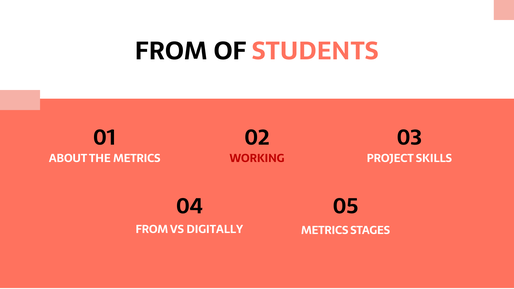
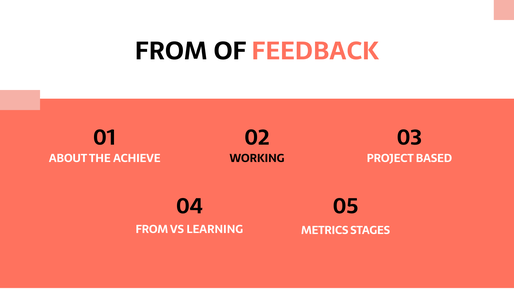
STUDENTS: STUDENTS -> FEEDBACK (315, 51)
THE METRICS: METRICS -> ACHIEVE (137, 159)
WORKING colour: red -> black (257, 159)
SKILLS: SKILLS -> BASED (434, 159)
DIGITALLY: DIGITALLY -> LEARNING (215, 230)
